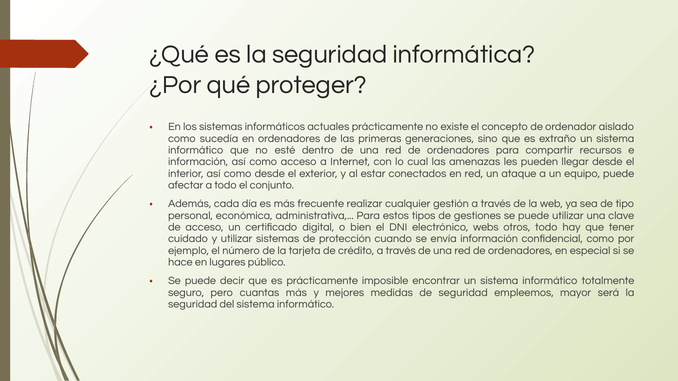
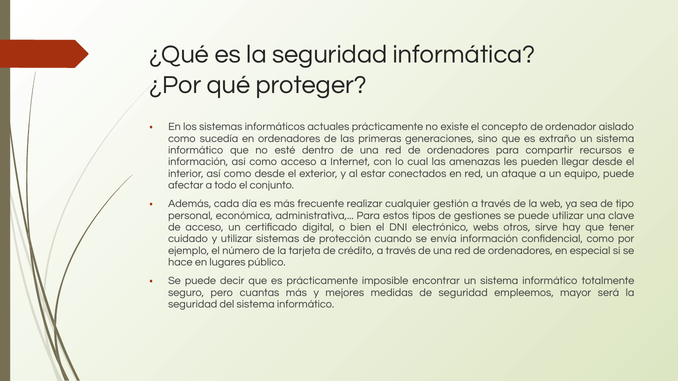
otros todo: todo -> sirve (546, 227)
